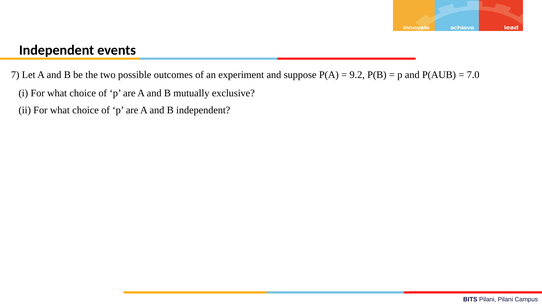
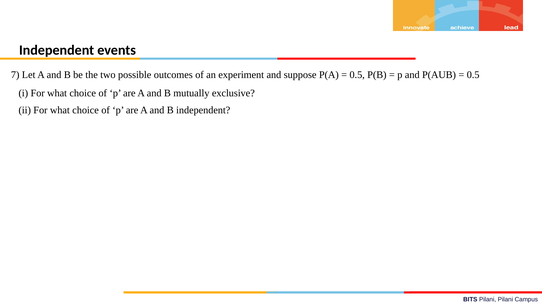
9.2: 9.2 -> 0.5 (357, 75)
7.0: 7.0 -> 0.5 (473, 75)
